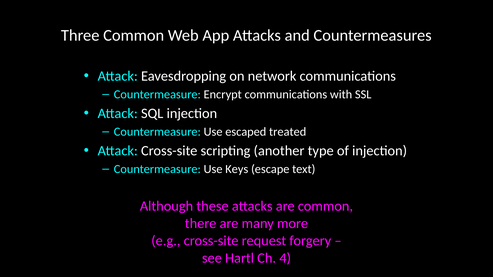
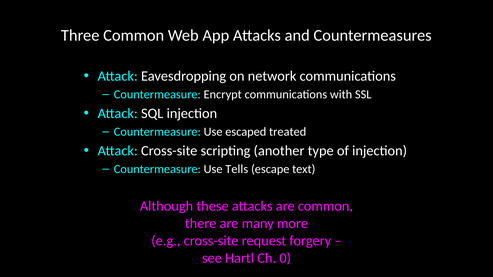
Keys: Keys -> Tells (237, 169)
4: 4 -> 0 (285, 258)
